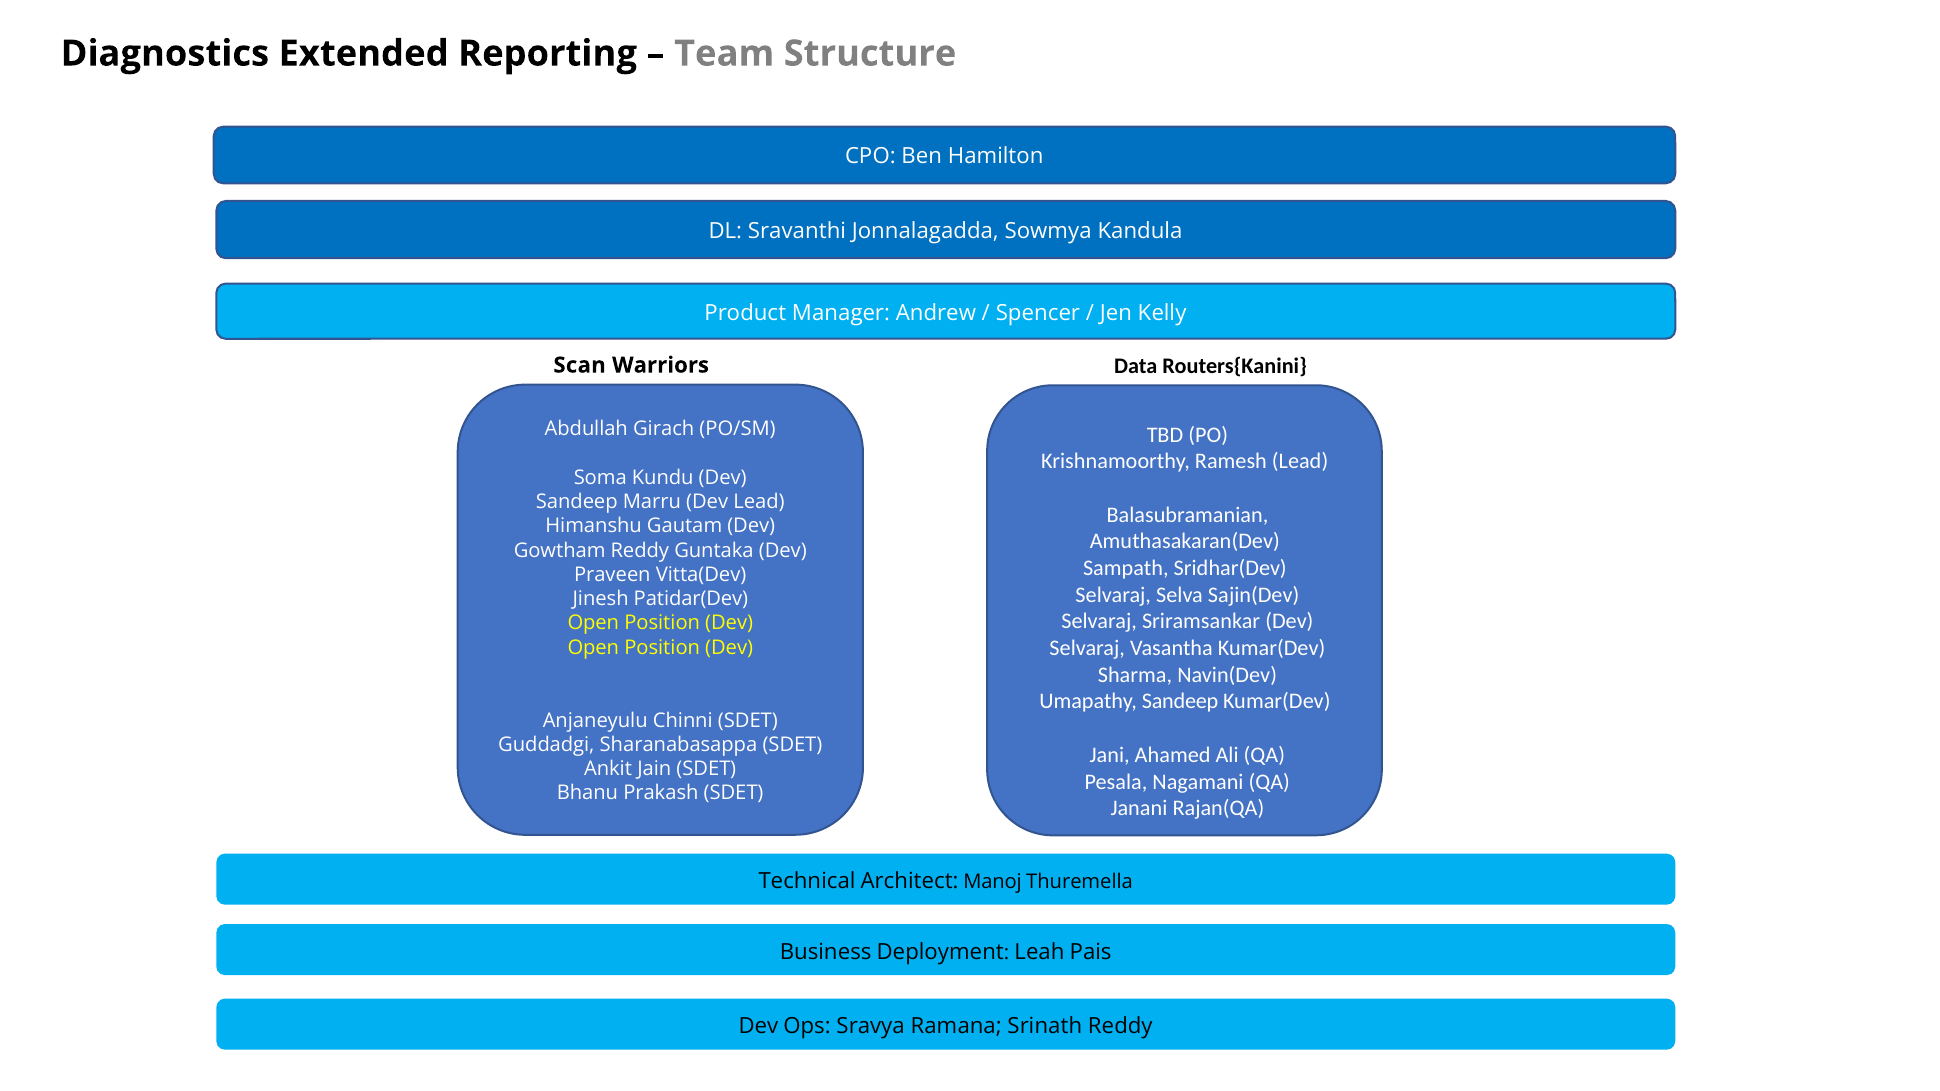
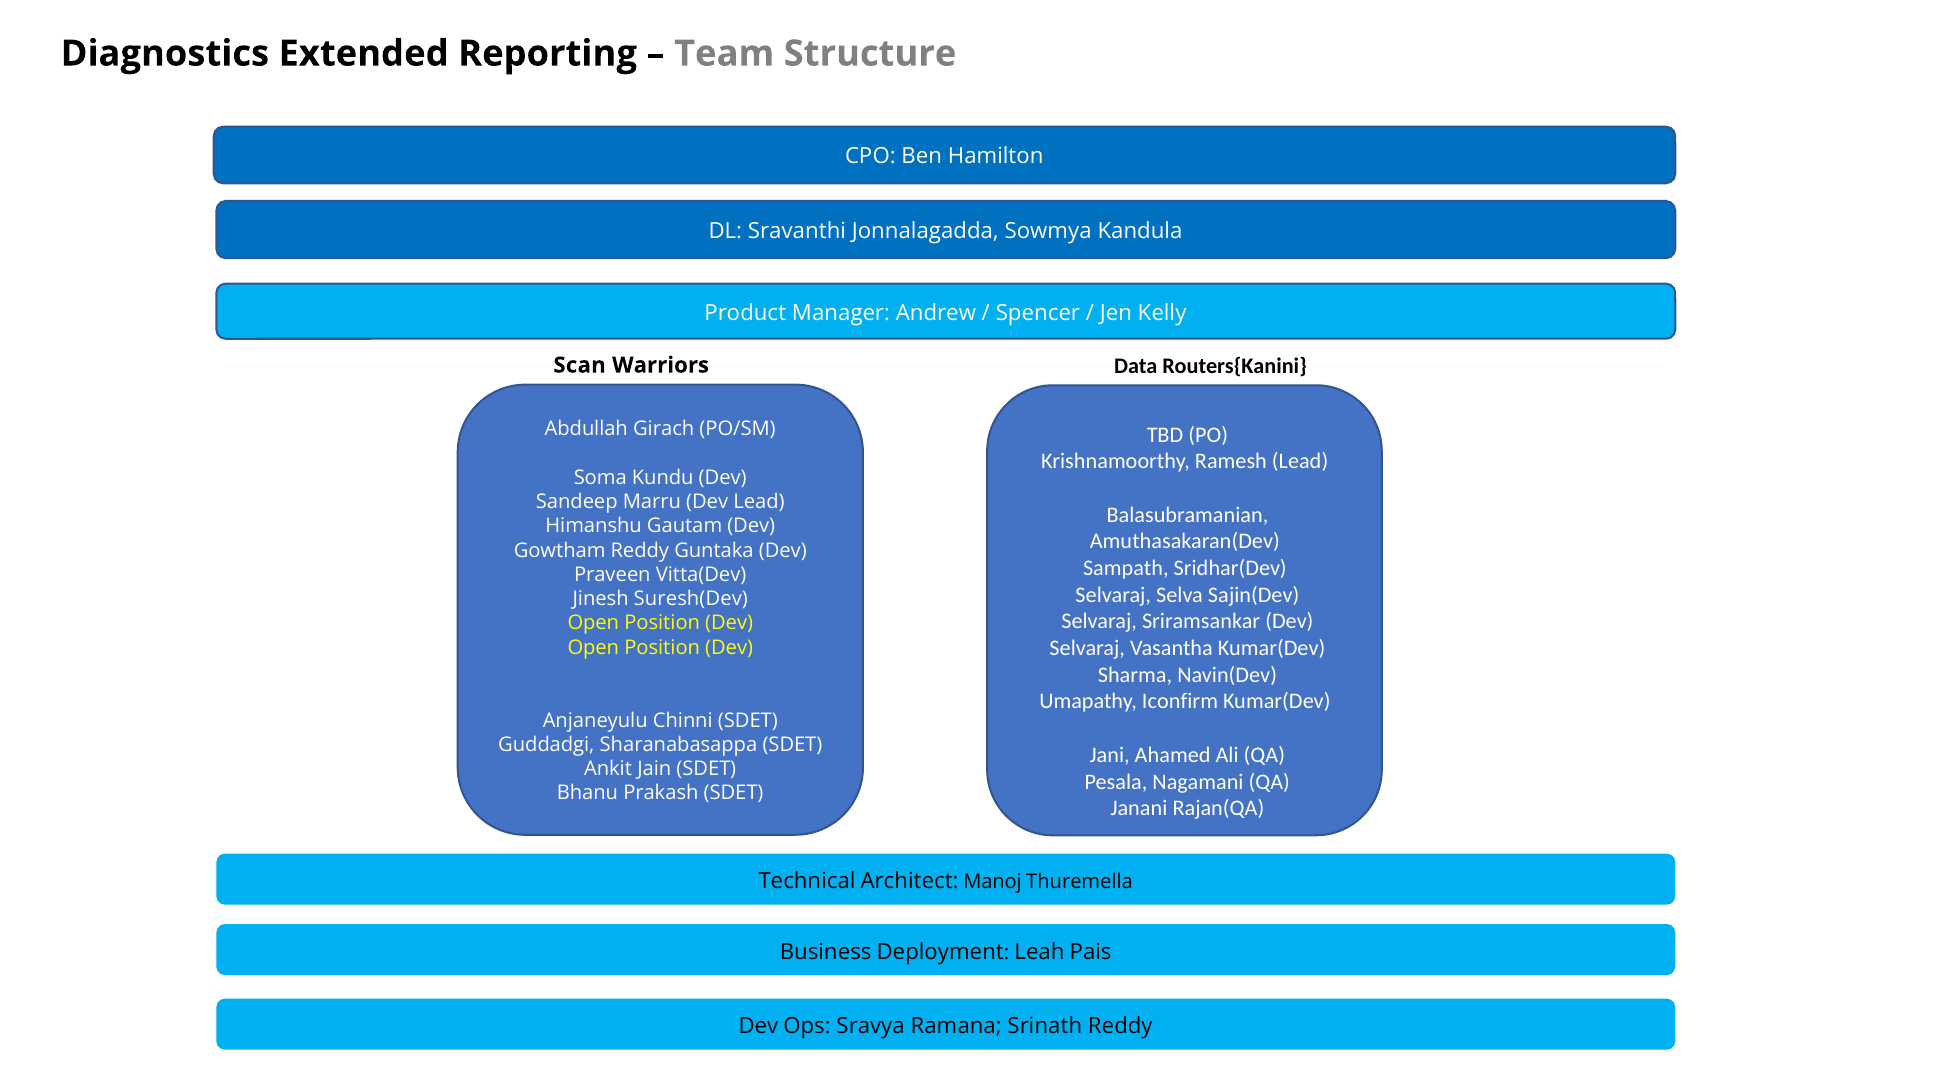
Patidar(Dev: Patidar(Dev -> Suresh(Dev (691, 599)
Umapathy Sandeep: Sandeep -> Iconfirm (1180, 702)
